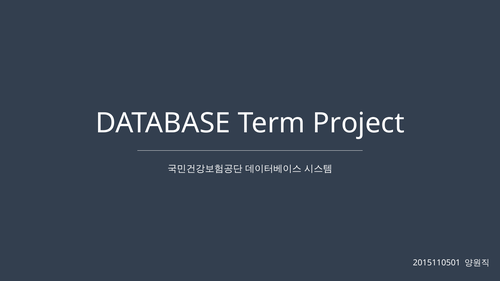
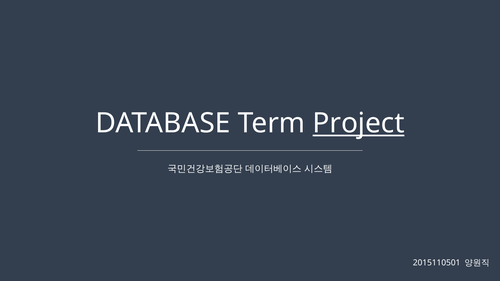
Project underline: none -> present (359, 123)
